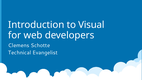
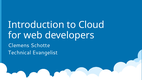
Visual: Visual -> Cloud (91, 25)
